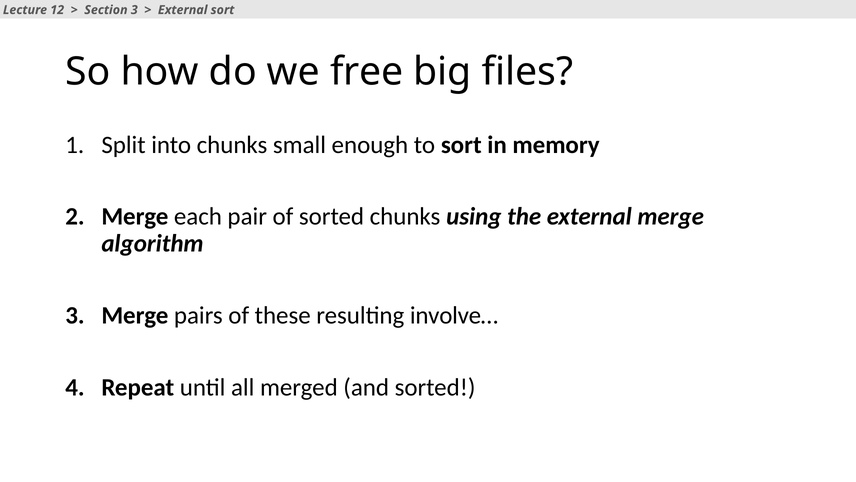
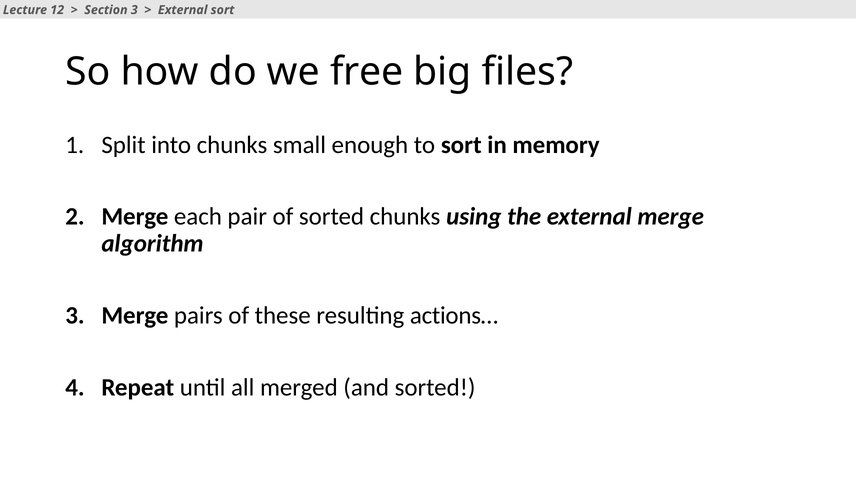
involve…: involve… -> actions… (454, 315)
